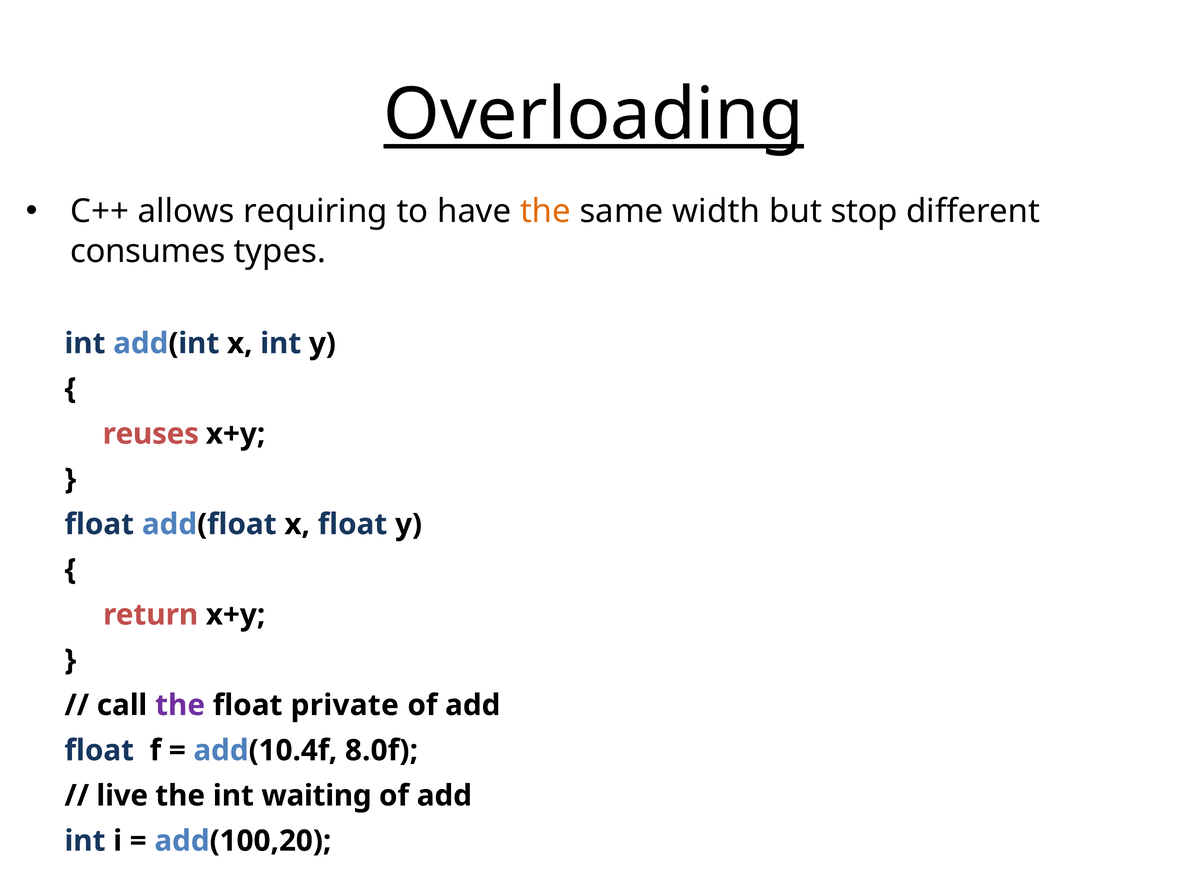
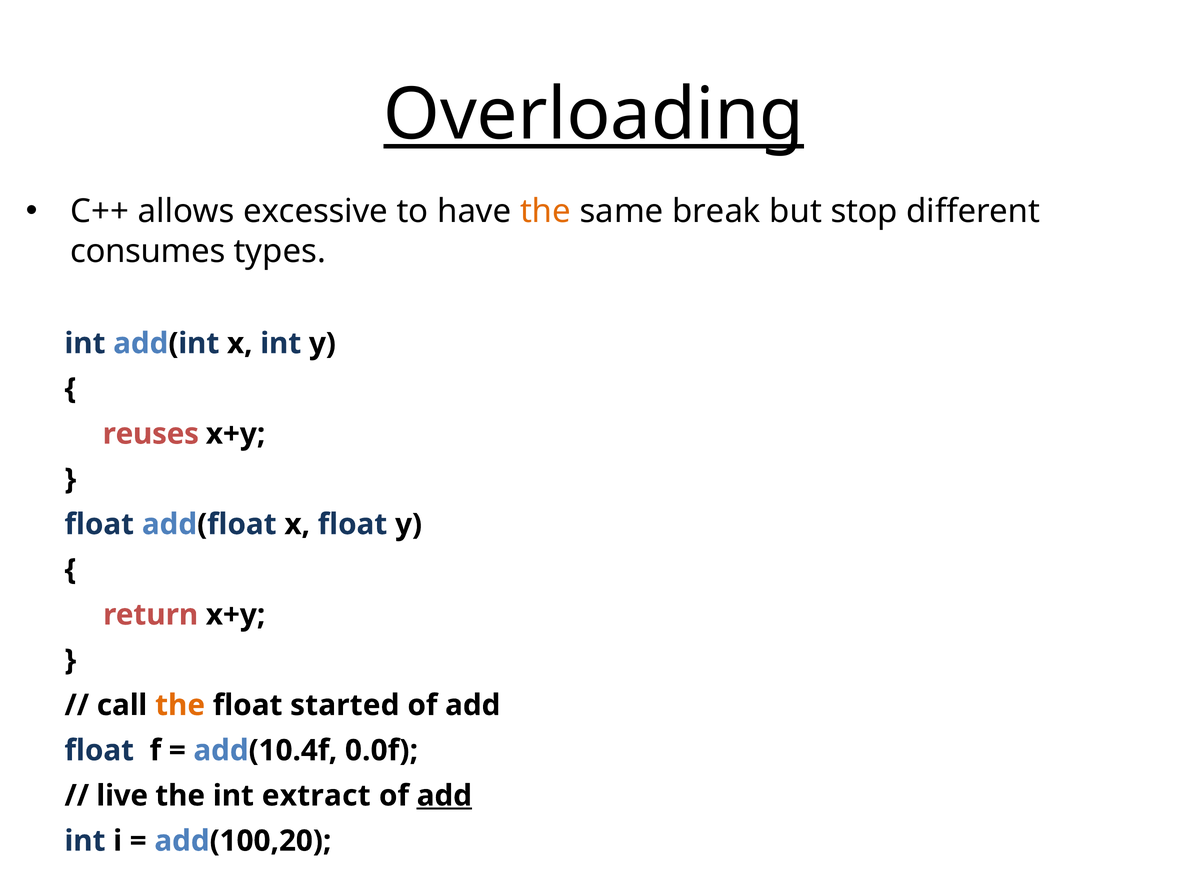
requiring: requiring -> excessive (316, 212)
width: width -> break (716, 212)
the colour: purple -> orange (180, 705)
private: private -> started (345, 705)
8.0f: 8.0f -> 0.0f (382, 750)
waiting: waiting -> extract (316, 796)
add underline: none -> present (444, 796)
